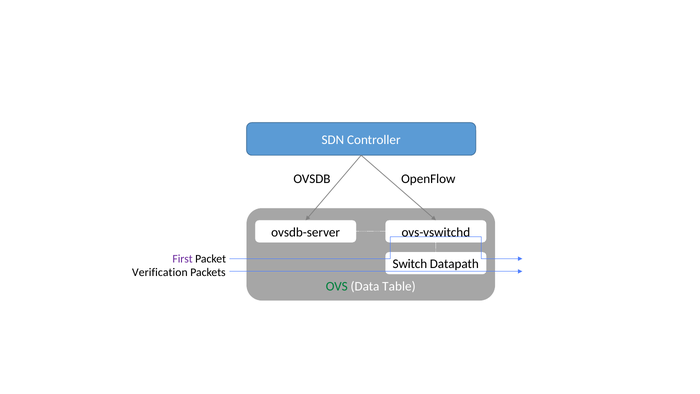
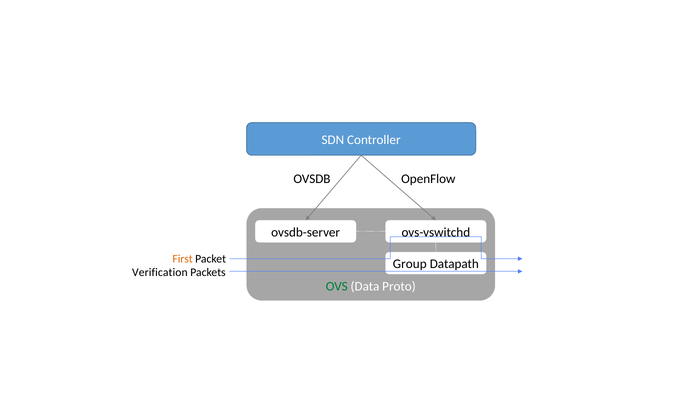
First colour: purple -> orange (183, 259)
Switch: Switch -> Group (410, 264)
Table: Table -> Proto (399, 286)
